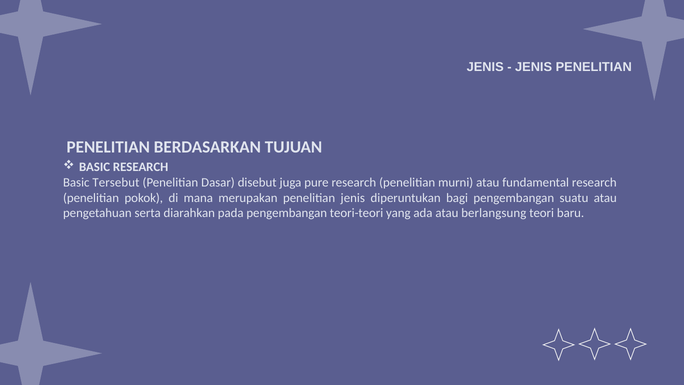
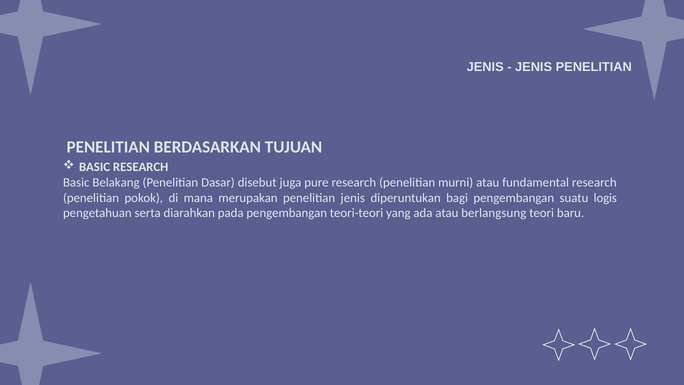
Tersebut: Tersebut -> Belakang (116, 182)
suatu atau: atau -> logis (605, 198)
